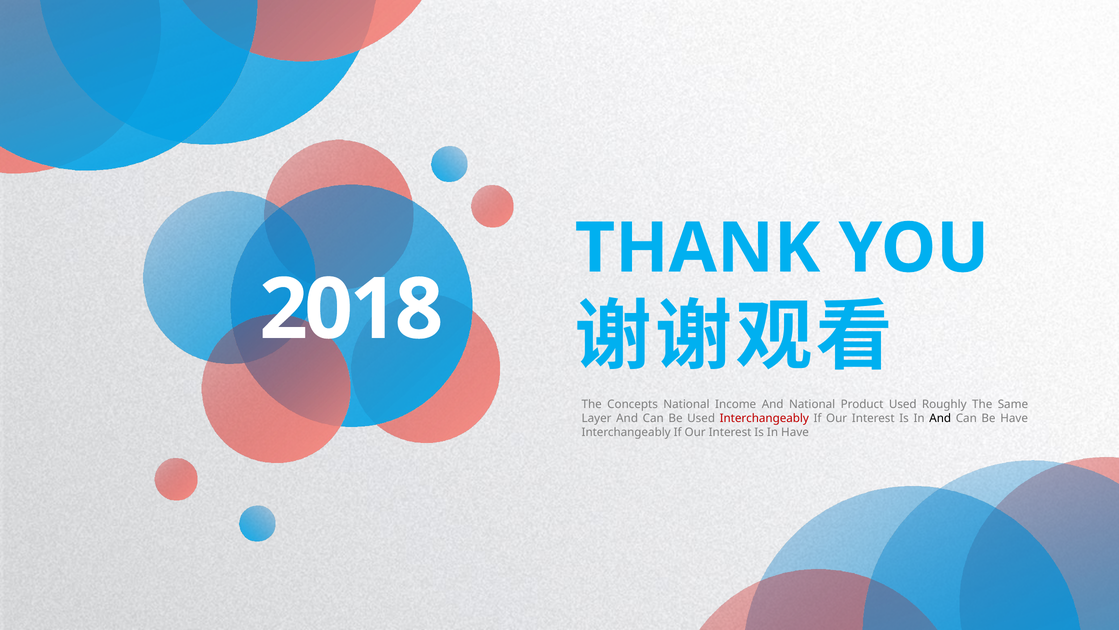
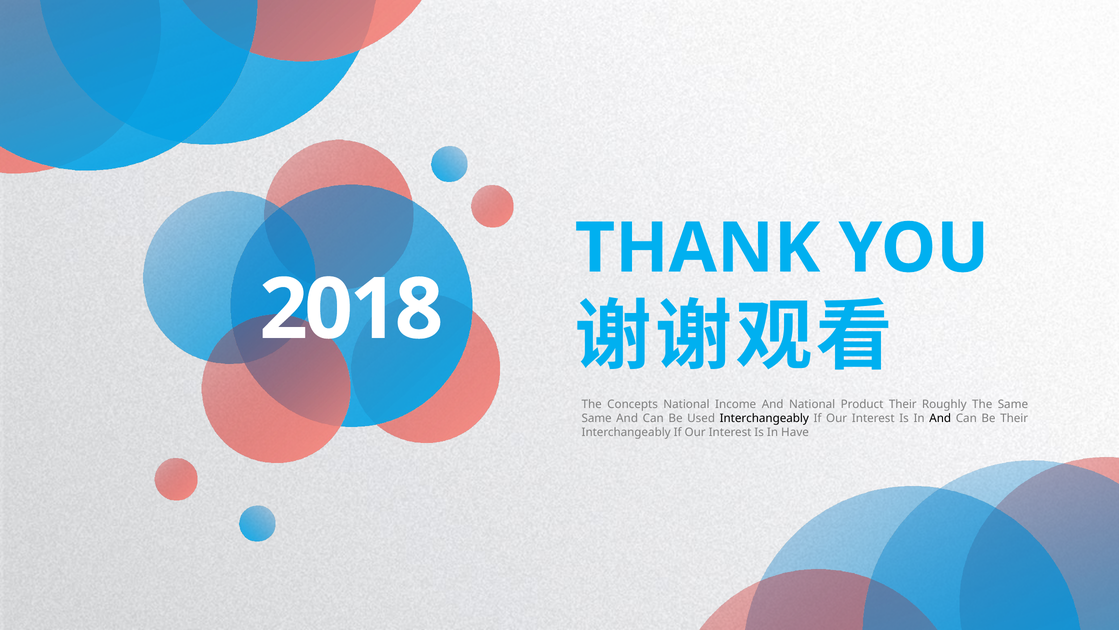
Product Used: Used -> Their (903, 404)
Layer: Layer -> Same (597, 418)
Interchangeably colour: red -> black (764, 418)
Be Have: Have -> Their (1014, 418)
